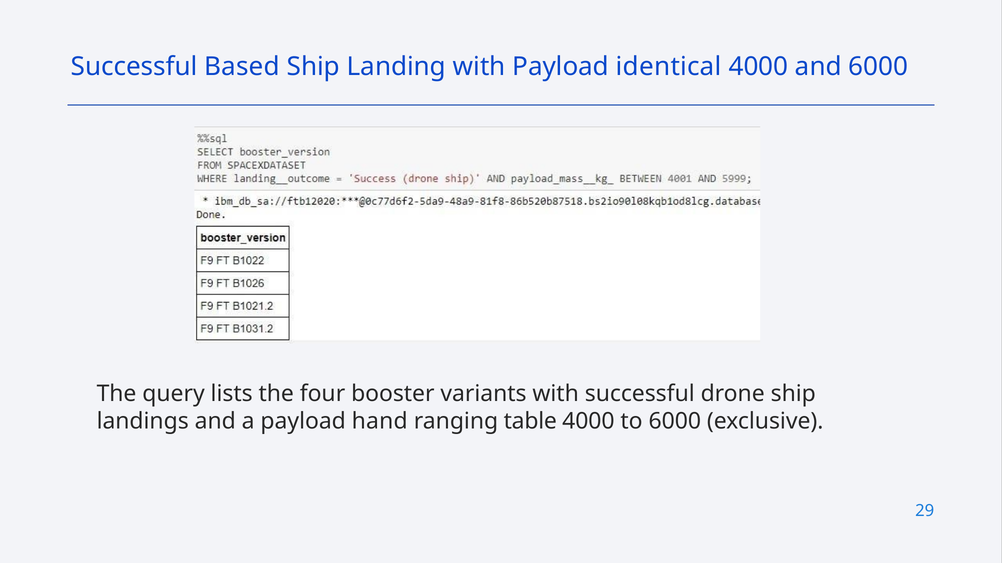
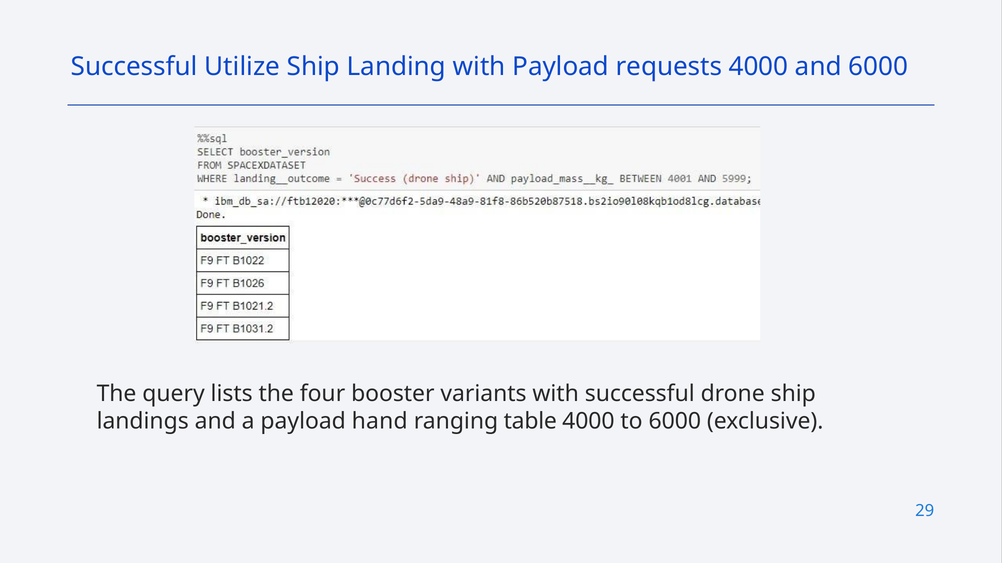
Based: Based -> Utilize (242, 67)
identical: identical -> requests (669, 67)
